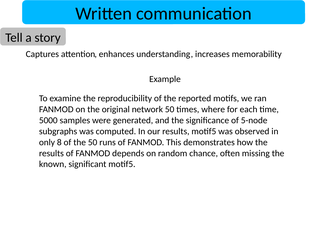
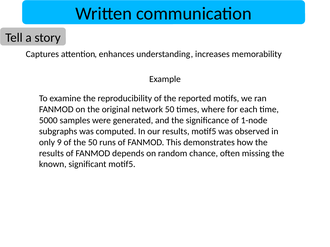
5-node: 5-node -> 1-node (254, 121)
8: 8 -> 9 (59, 143)
